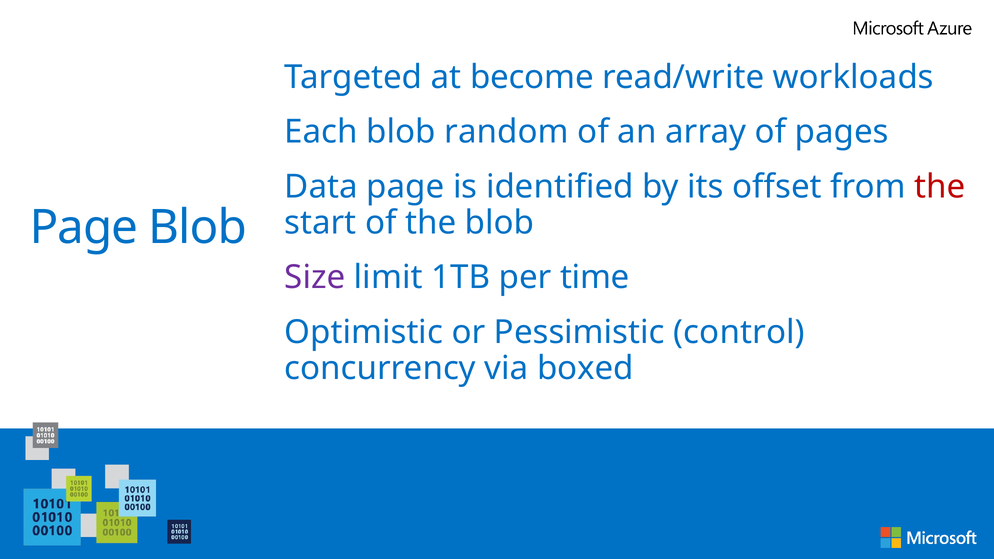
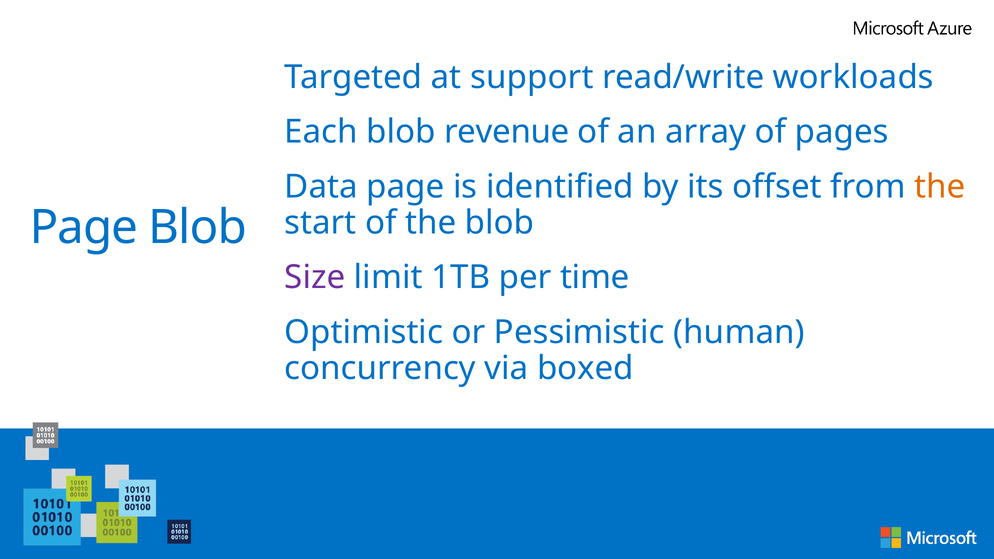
become: become -> support (532, 77)
random: random -> revenue (507, 132)
the colour: red -> orange (940, 187)
control: control -> human (739, 332)
